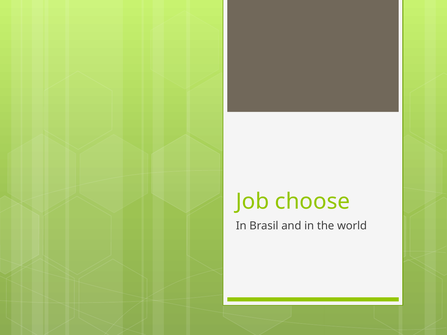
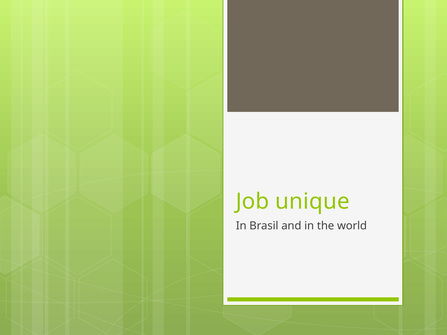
choose: choose -> unique (312, 202)
